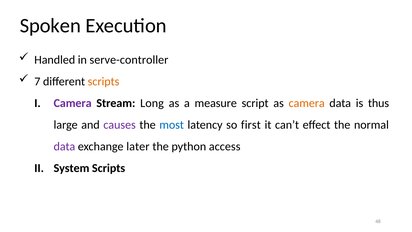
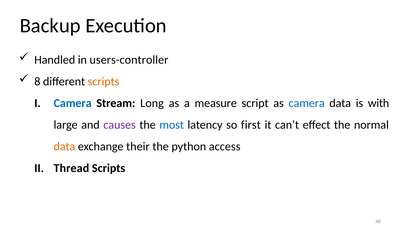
Spoken: Spoken -> Backup (50, 26)
serve-controller: serve-controller -> users-controller (129, 60)
7: 7 -> 8 (37, 81)
Camera colour: purple -> blue (73, 103)
camera colour: orange -> blue (307, 103)
thus: thus -> with (379, 103)
data colour: purple -> orange (64, 146)
later: later -> their (138, 146)
System: System -> Thread (71, 168)
